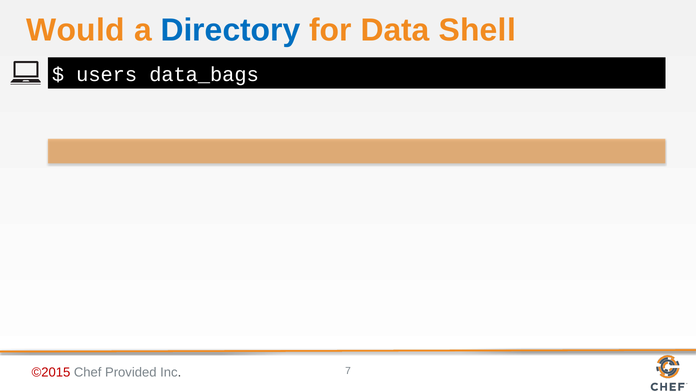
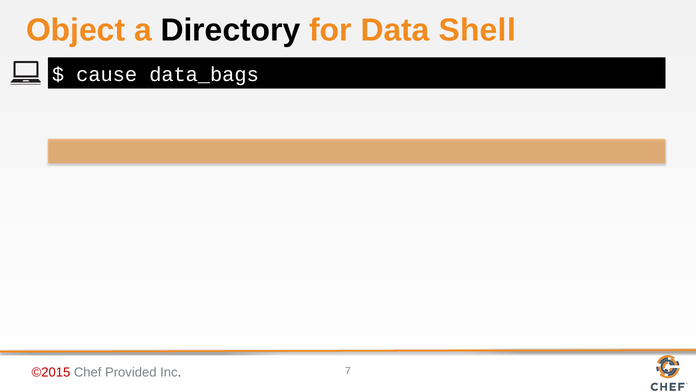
Would: Would -> Object (76, 30)
Directory colour: blue -> black (231, 30)
users: users -> cause (107, 74)
